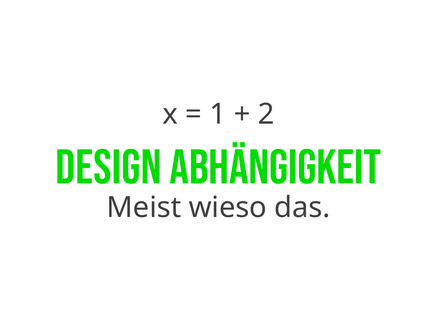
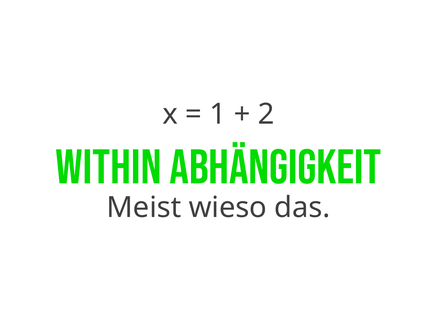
Design: Design -> Within (109, 167)
